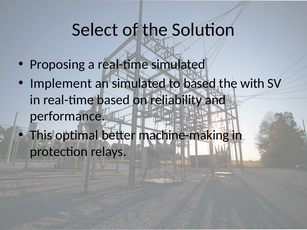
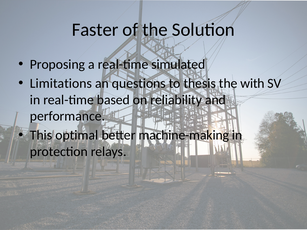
Select: Select -> Faster (95, 30)
Implement: Implement -> Limitations (61, 84)
an simulated: simulated -> questions (139, 84)
to based: based -> thesis (200, 84)
